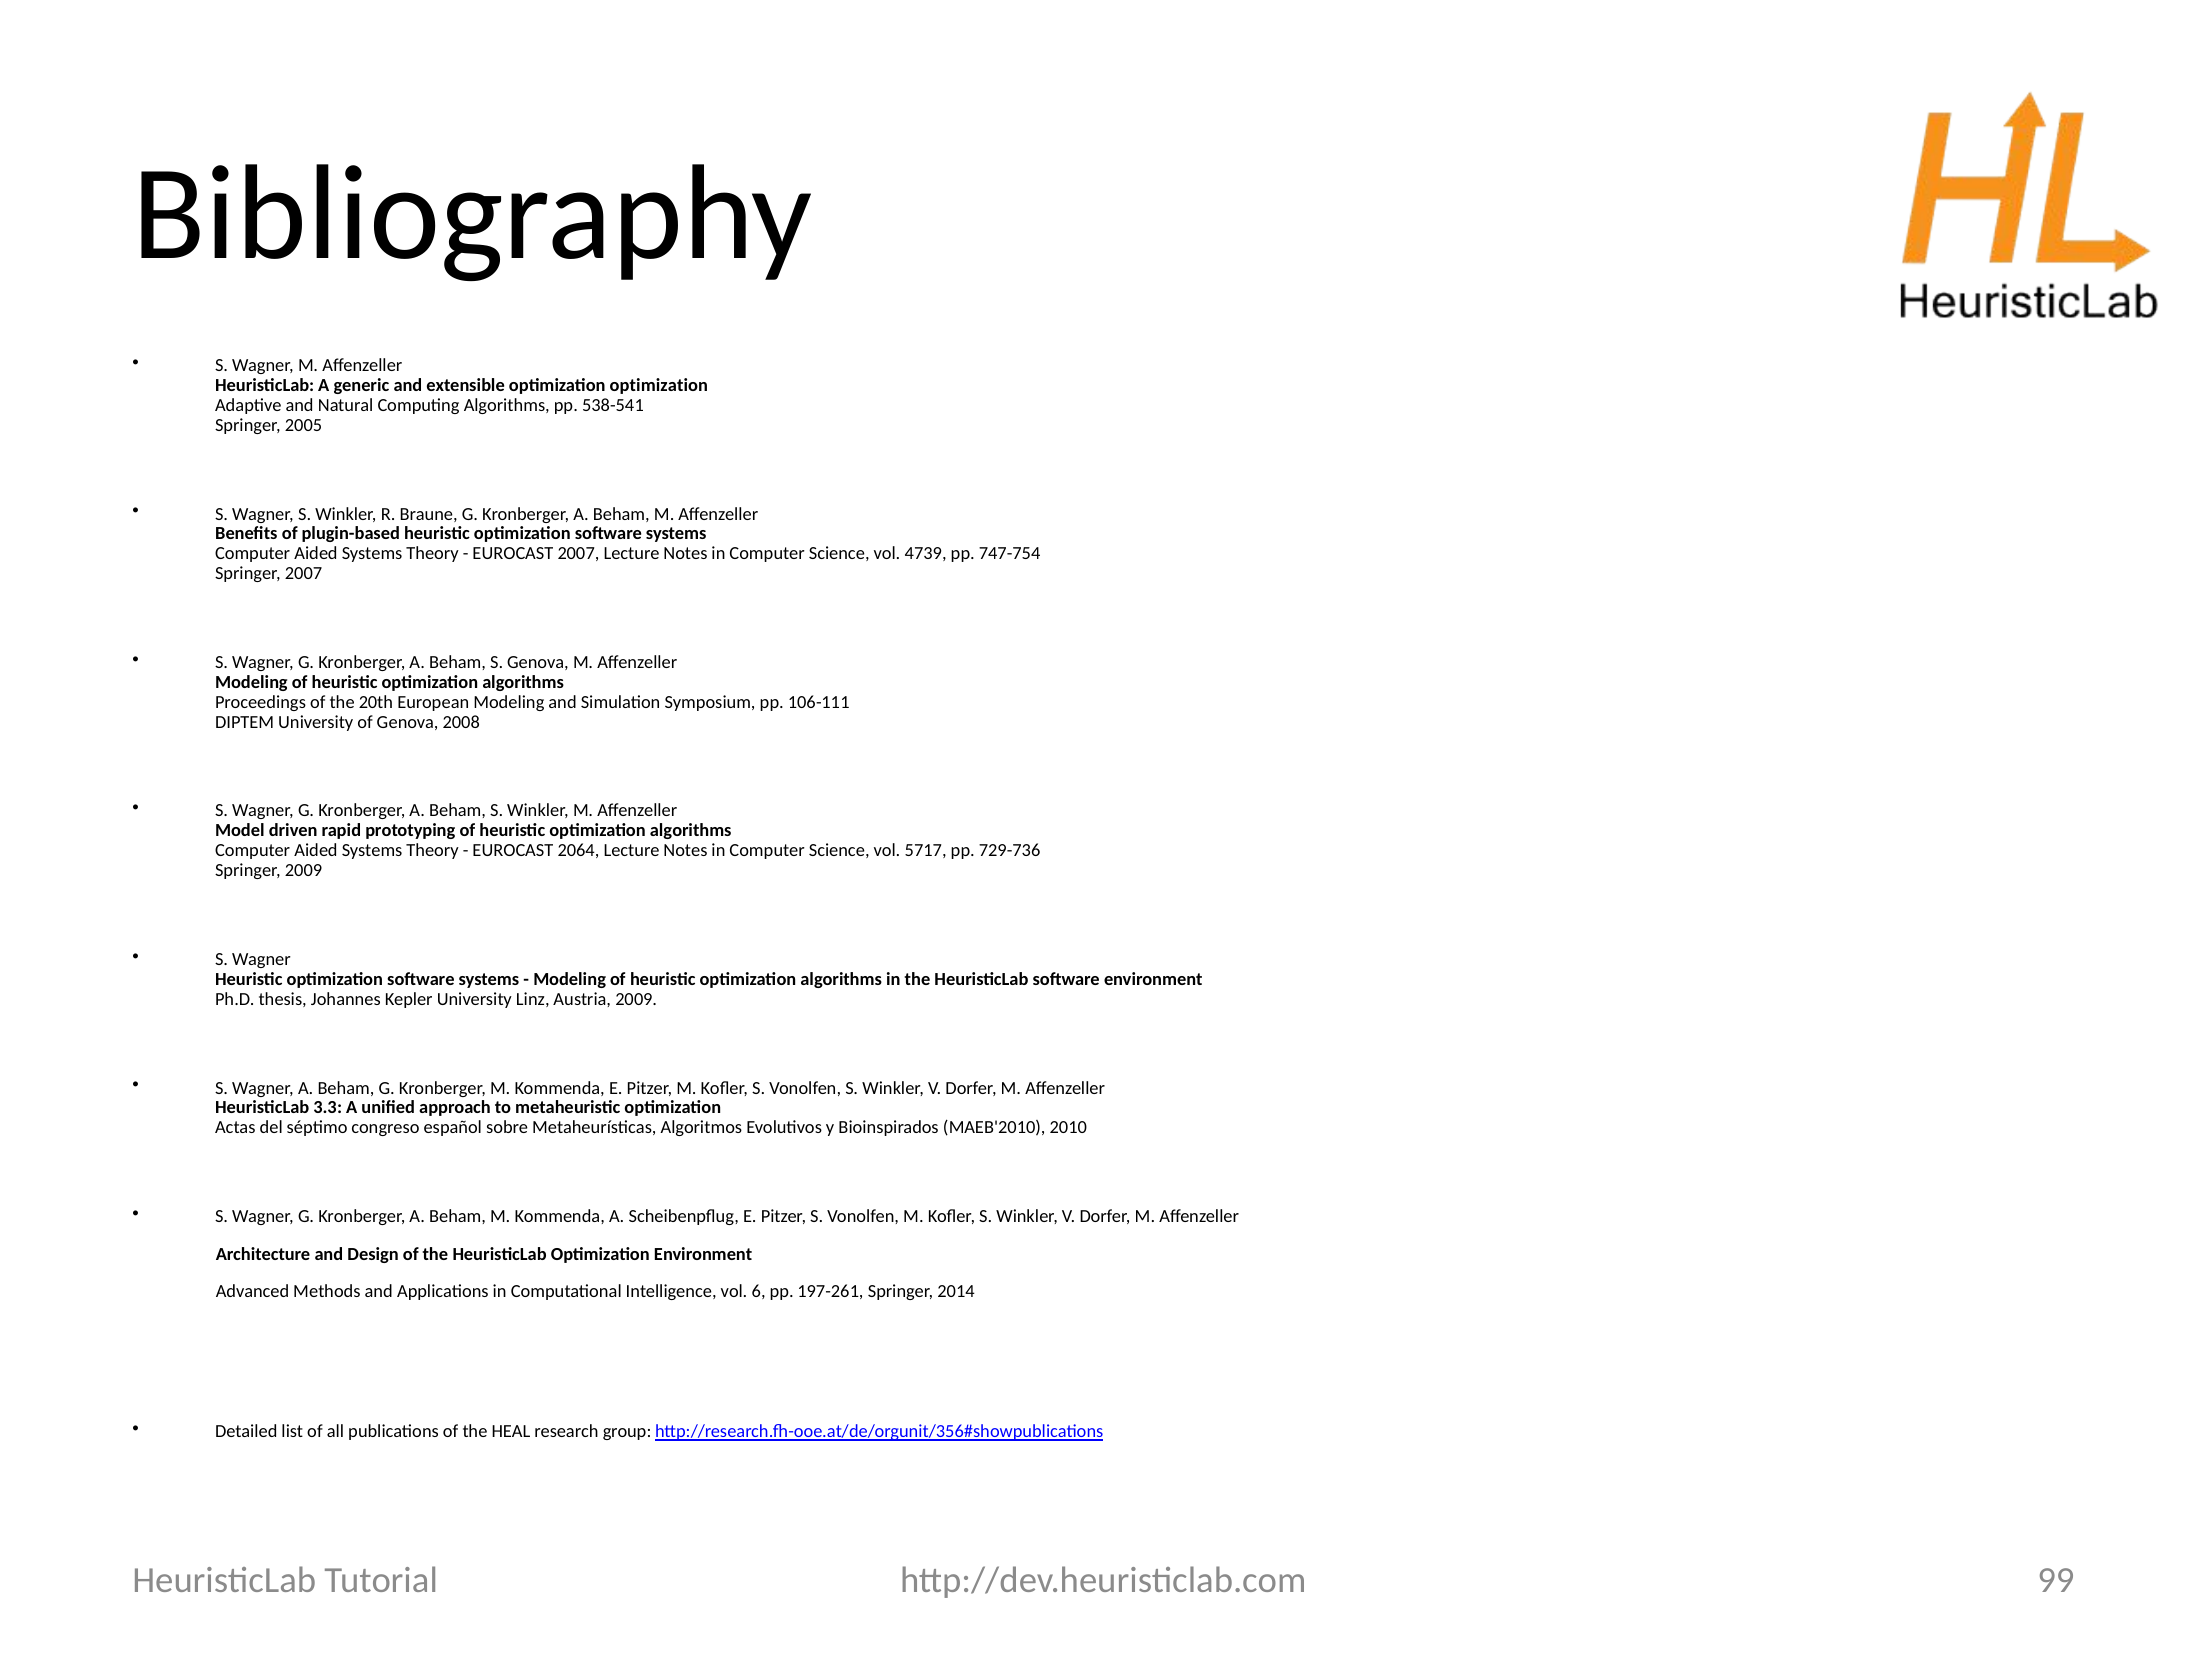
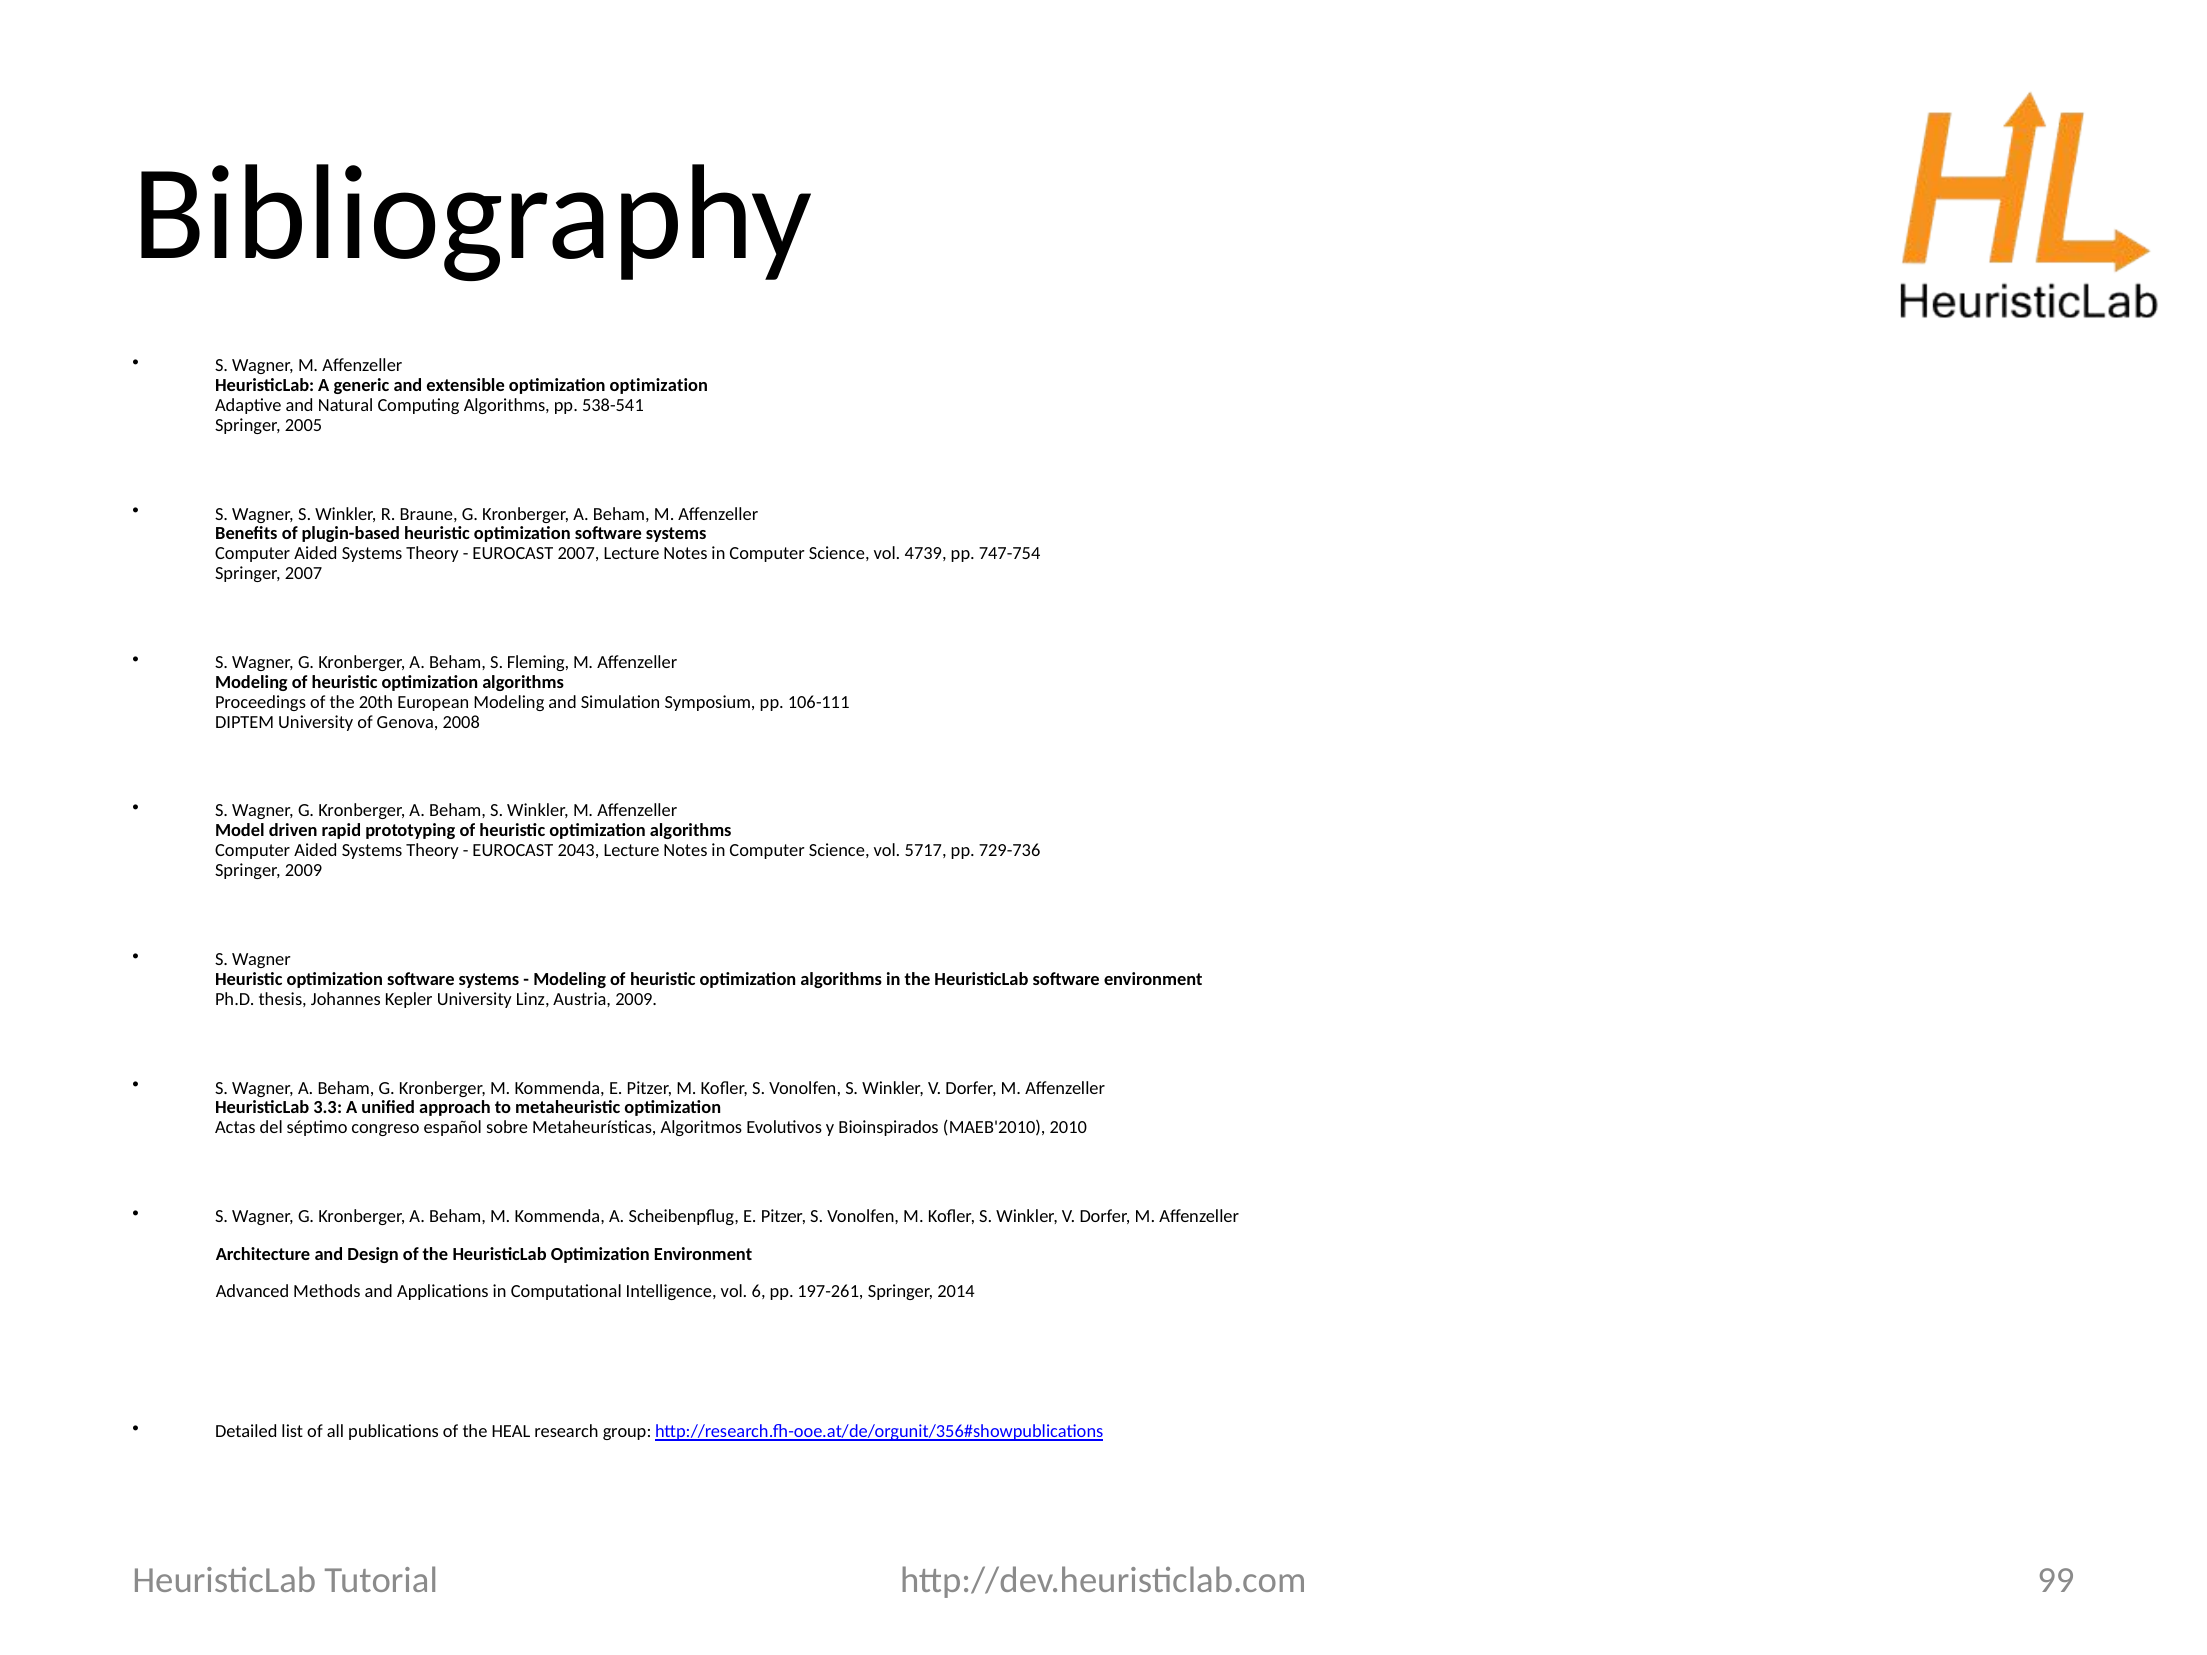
S Genova: Genova -> Fleming (538, 663)
2064: 2064 -> 2043 (578, 851)
